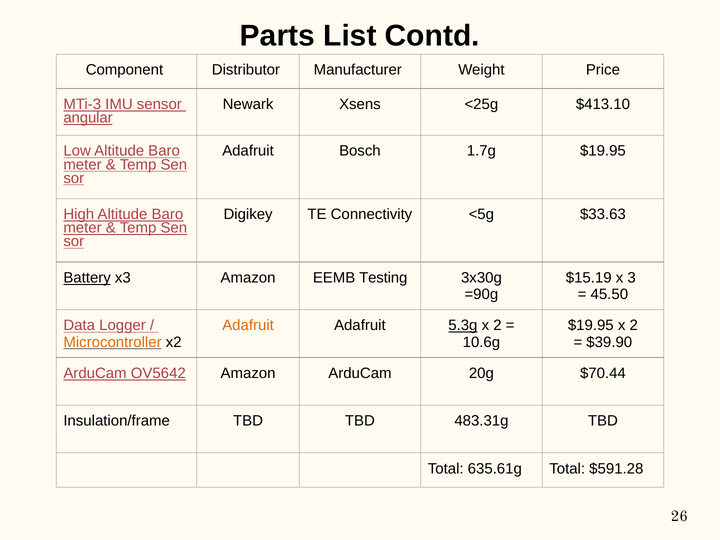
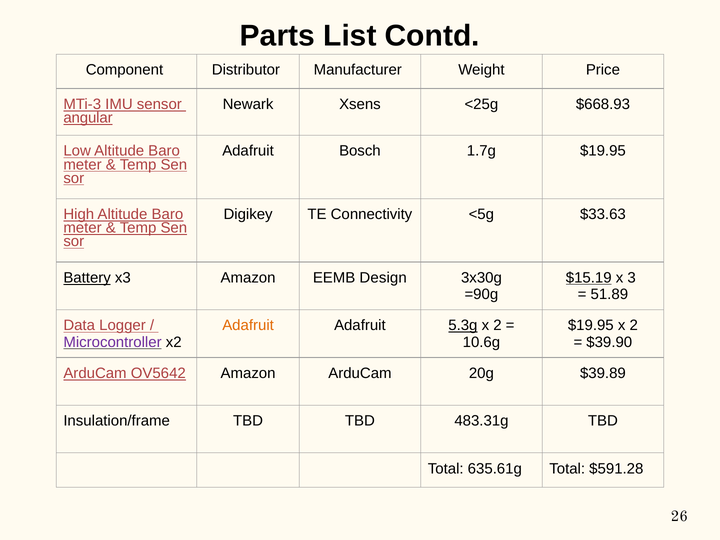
$413.10: $413.10 -> $668.93 (603, 104)
Testing: Testing -> Design (383, 278)
$15.19 underline: none -> present (589, 278)
45.50: 45.50 -> 51.89 (609, 294)
Microcontroller colour: orange -> purple (113, 342)
$70.44: $70.44 -> $39.89 (603, 373)
